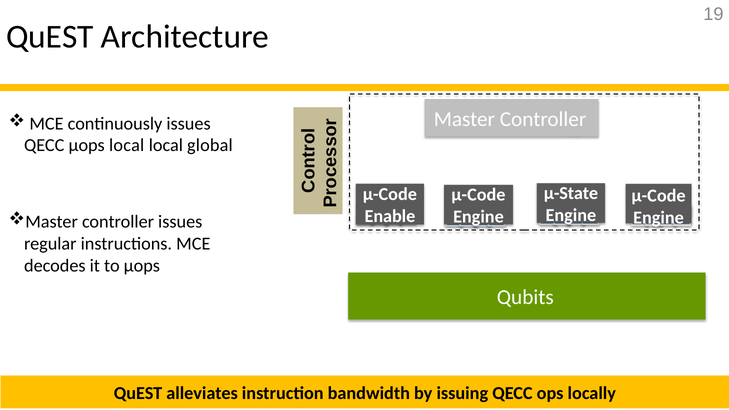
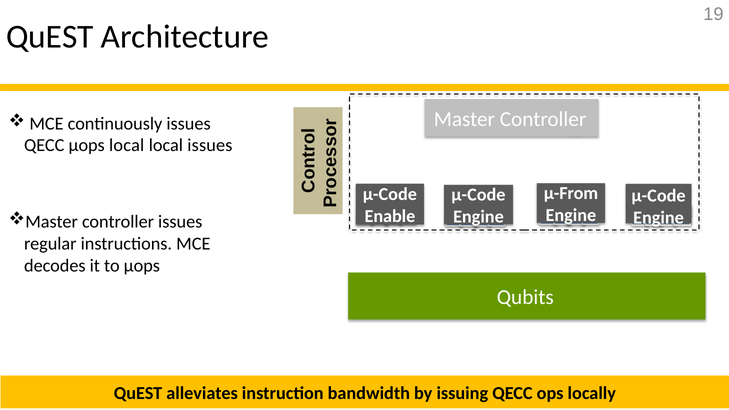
local global: global -> issues (210, 145)
µ-State: µ-State -> µ-From (571, 193)
